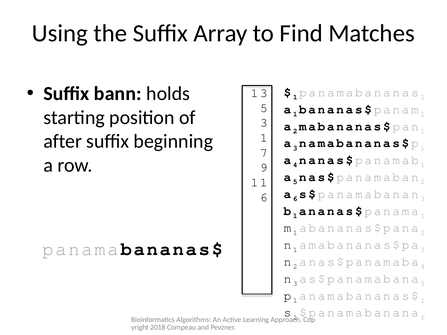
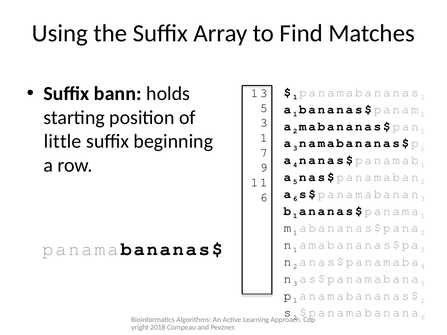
after: after -> little (63, 142)
